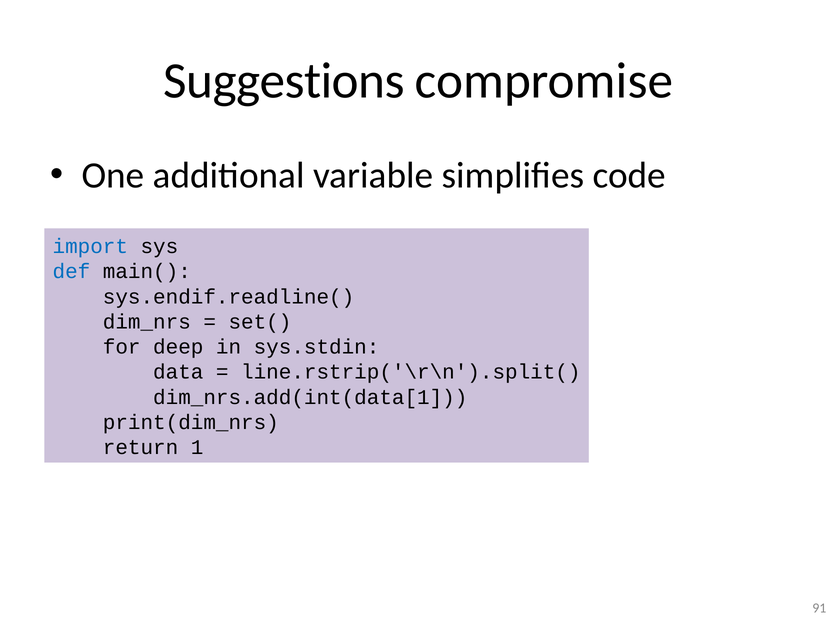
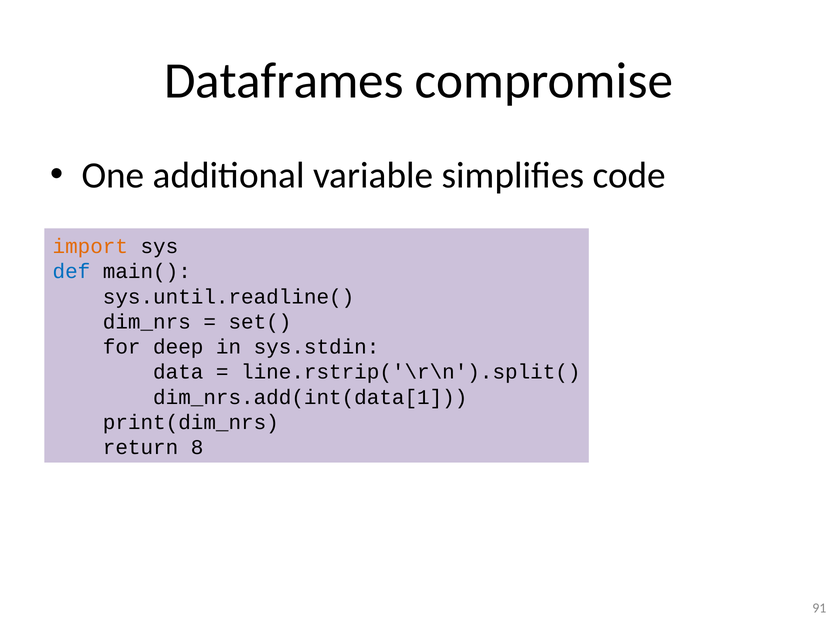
Suggestions: Suggestions -> Dataframes (284, 81)
import colour: blue -> orange (90, 247)
sys.endif.readline(: sys.endif.readline( -> sys.until.readline( (229, 297)
1: 1 -> 8 (197, 448)
